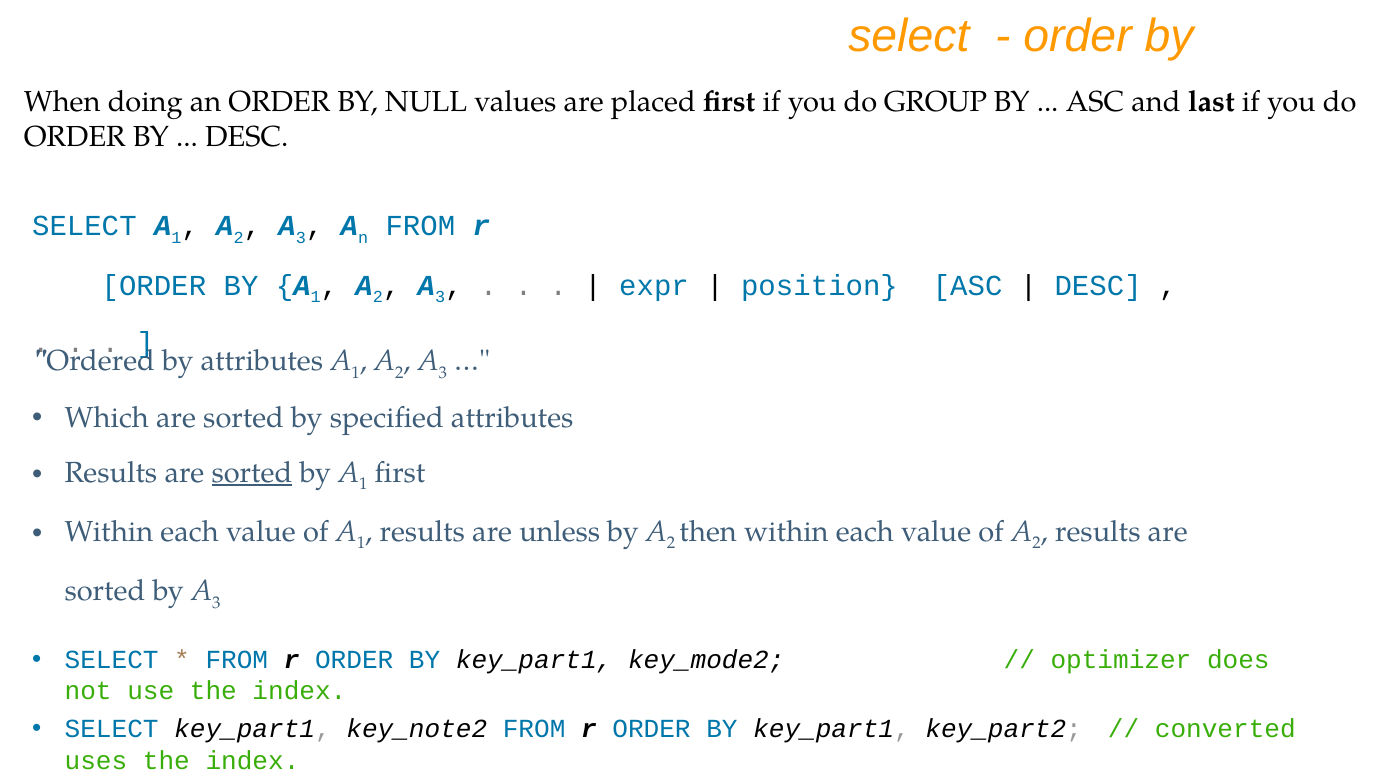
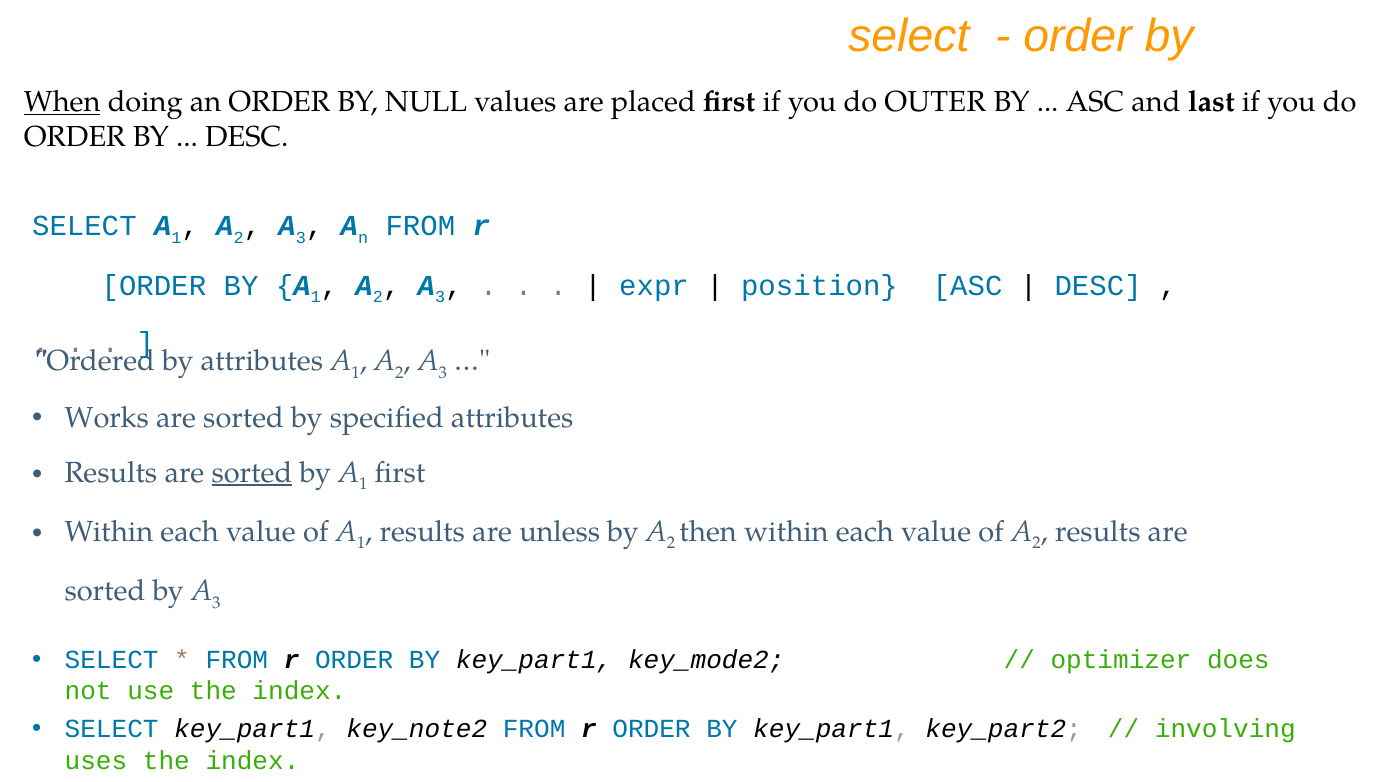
When underline: none -> present (62, 102)
GROUP: GROUP -> OUTER (935, 102)
Which: Which -> Works (107, 418)
converted: converted -> involving (1225, 730)
